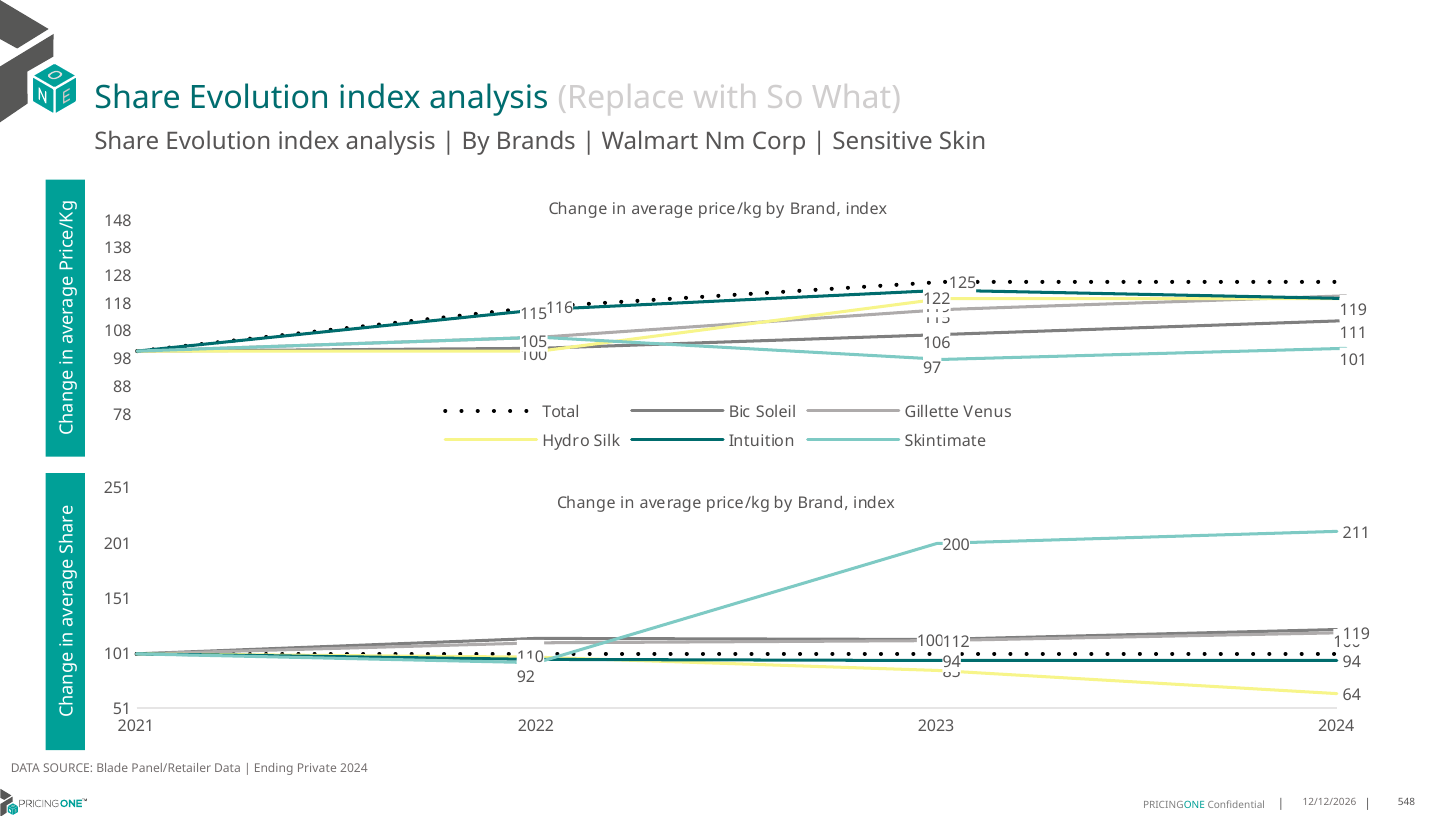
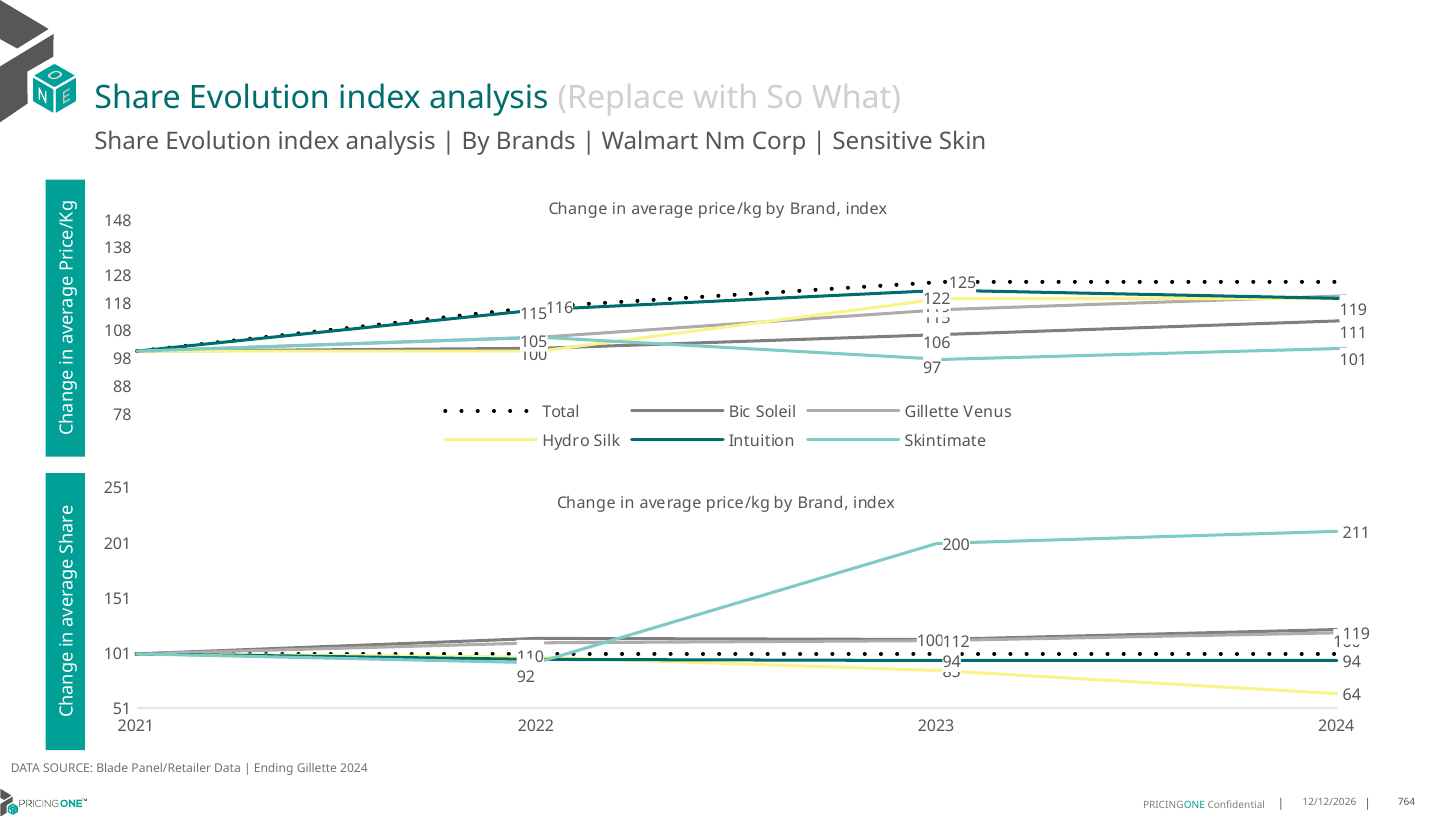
Ending Private: Private -> Gillette (317, 769)
548: 548 -> 764 (1407, 803)
